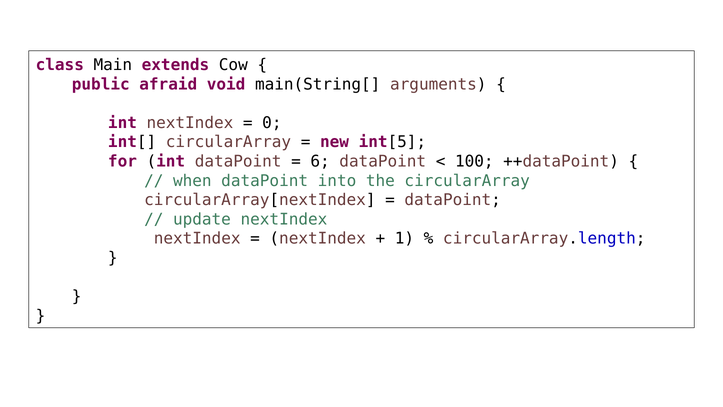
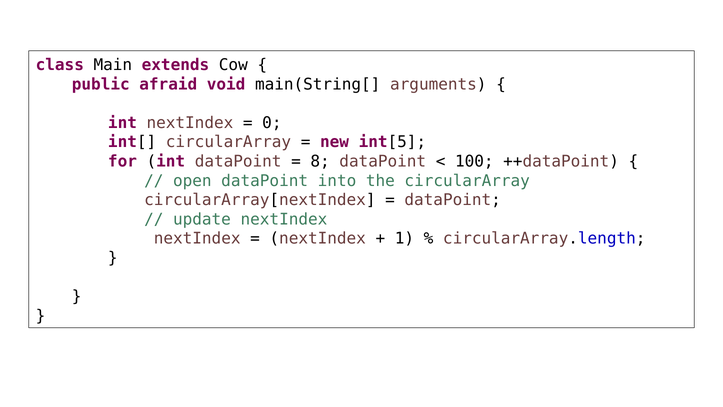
6: 6 -> 8 (320, 161)
when: when -> open (192, 181)
